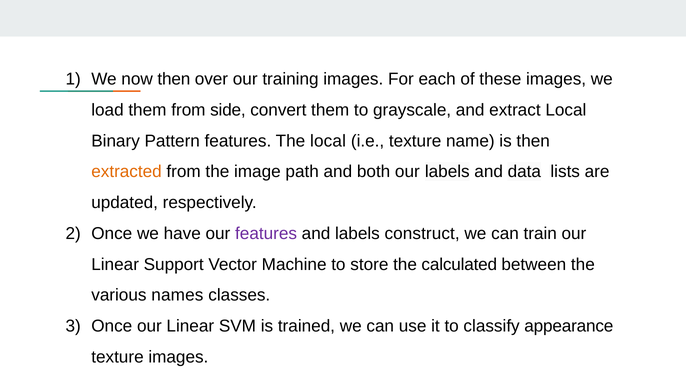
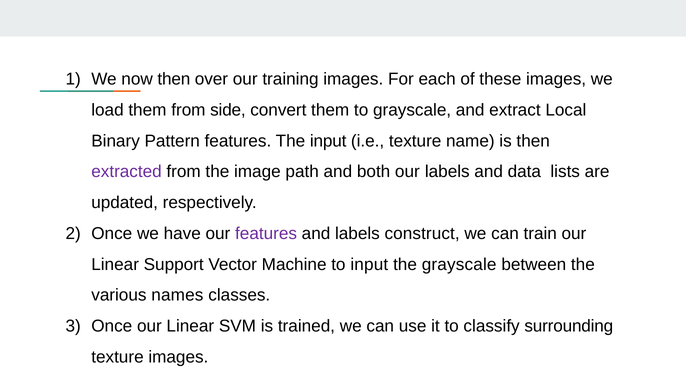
The local: local -> input (328, 141)
extracted colour: orange -> purple (127, 172)
to store: store -> input (369, 264)
the calculated: calculated -> grayscale (459, 264)
appearance: appearance -> surrounding (569, 326)
